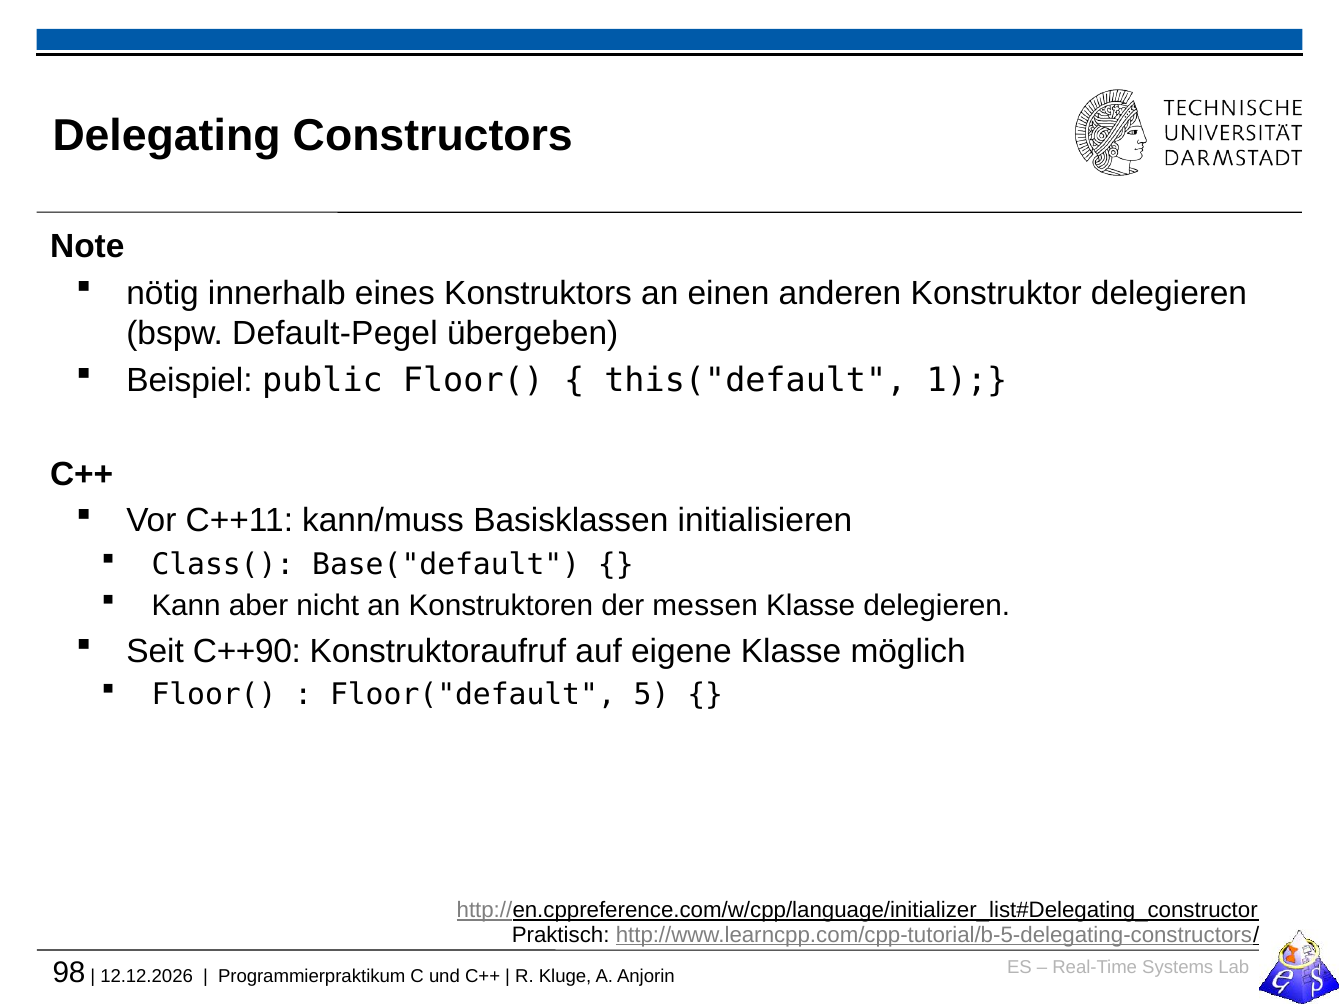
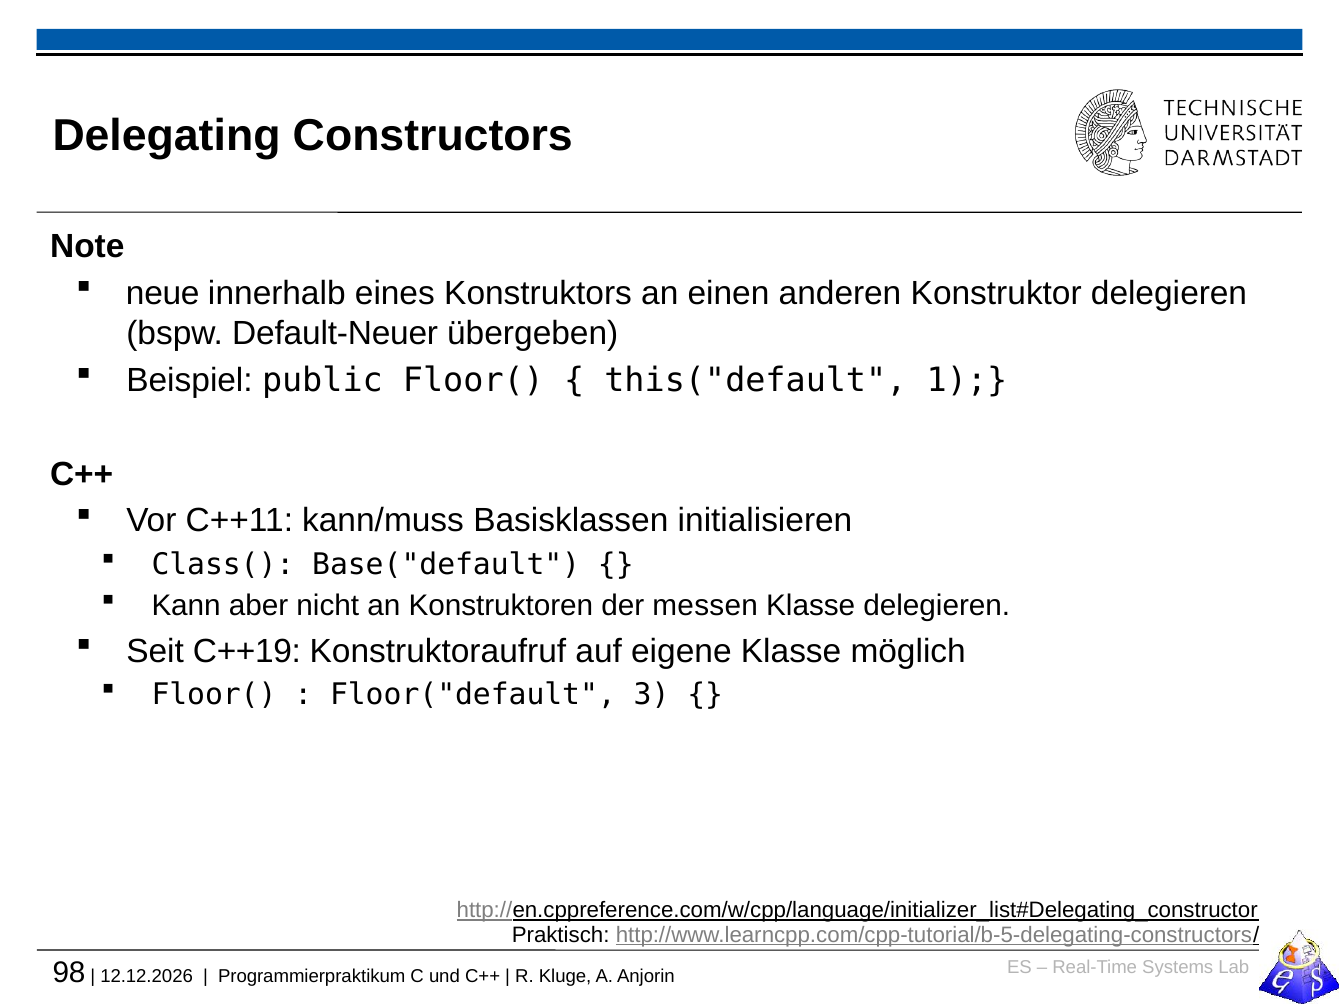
nötig: nötig -> neue (163, 293)
Default-Pegel: Default-Pegel -> Default-Neuer (335, 334)
C++90: C++90 -> C++19 (247, 651)
5: 5 -> 3 (652, 695)
